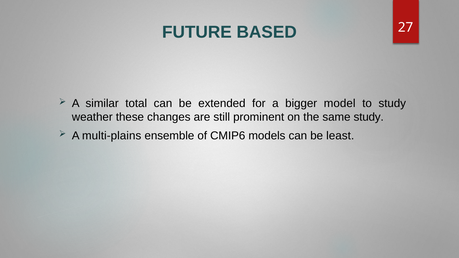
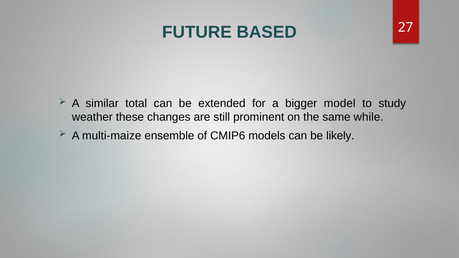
same study: study -> while (369, 117)
multi-plains: multi-plains -> multi-maize (112, 136)
least: least -> likely (340, 136)
